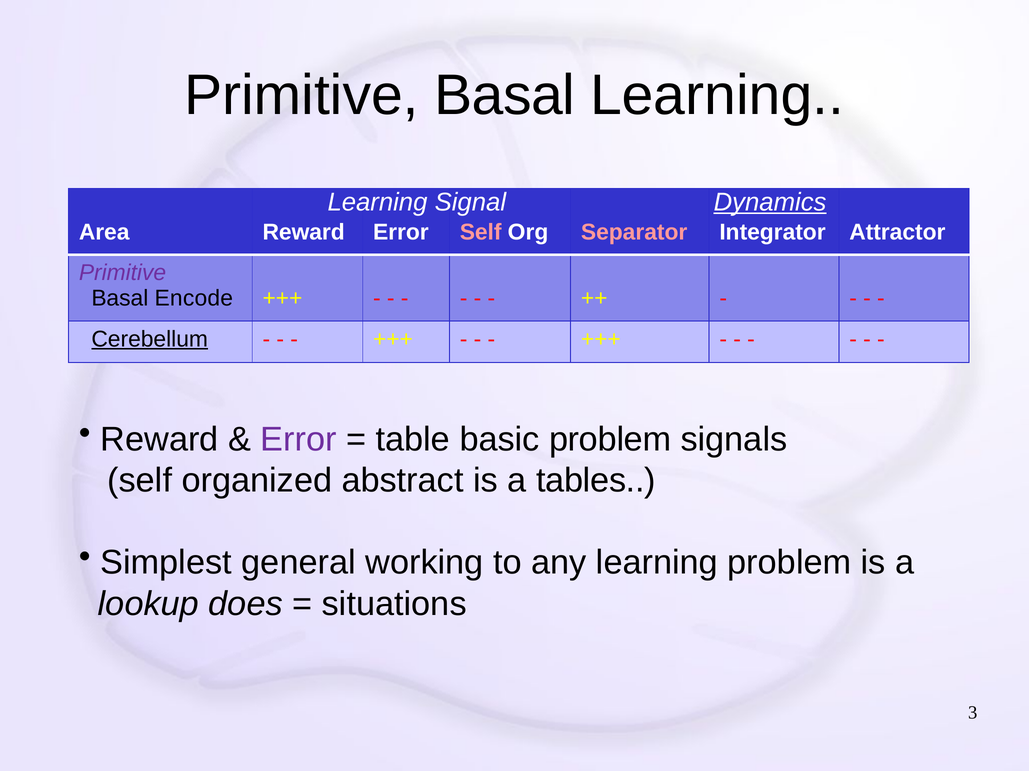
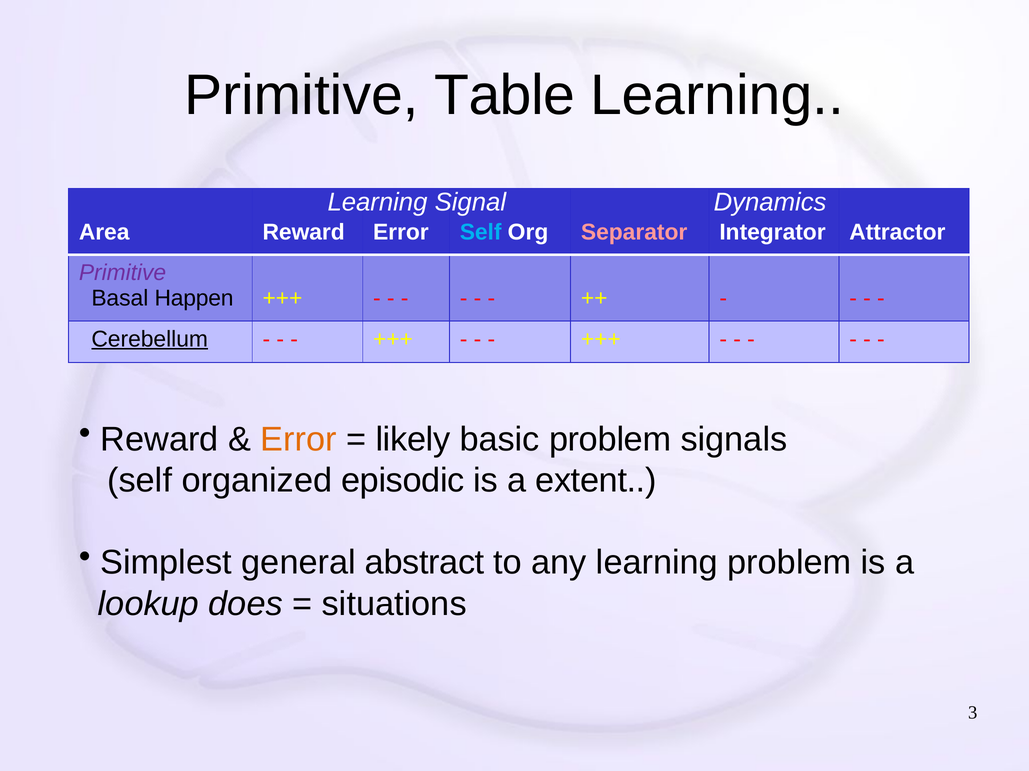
Basal: Basal -> Table (505, 96)
Dynamics underline: present -> none (770, 202)
Self colour: pink -> light blue (481, 232)
Encode: Encode -> Happen (194, 298)
Error colour: purple -> orange (299, 440)
table: table -> likely (413, 440)
abstract: abstract -> episodic (403, 481)
tables: tables -> extent (596, 481)
working: working -> abstract (425, 563)
